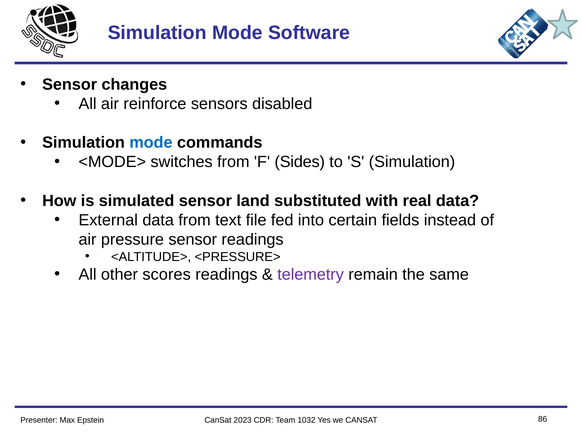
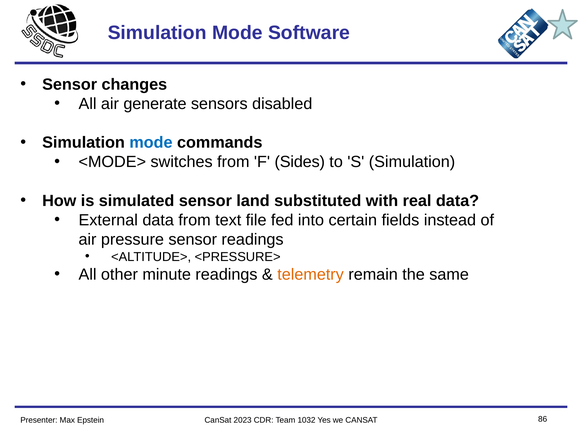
reinforce: reinforce -> generate (155, 104)
scores: scores -> minute (167, 275)
telemetry colour: purple -> orange (311, 275)
